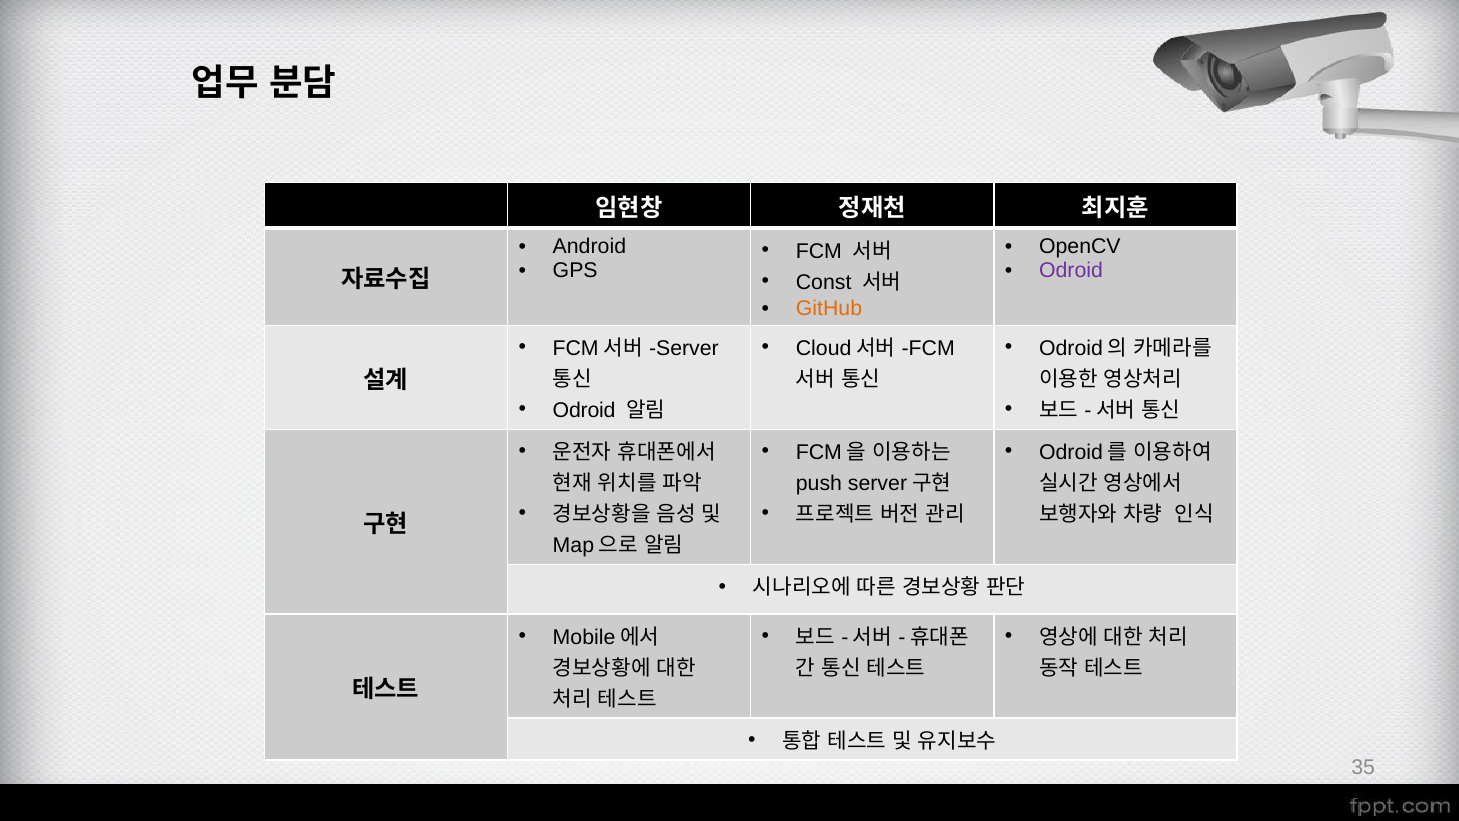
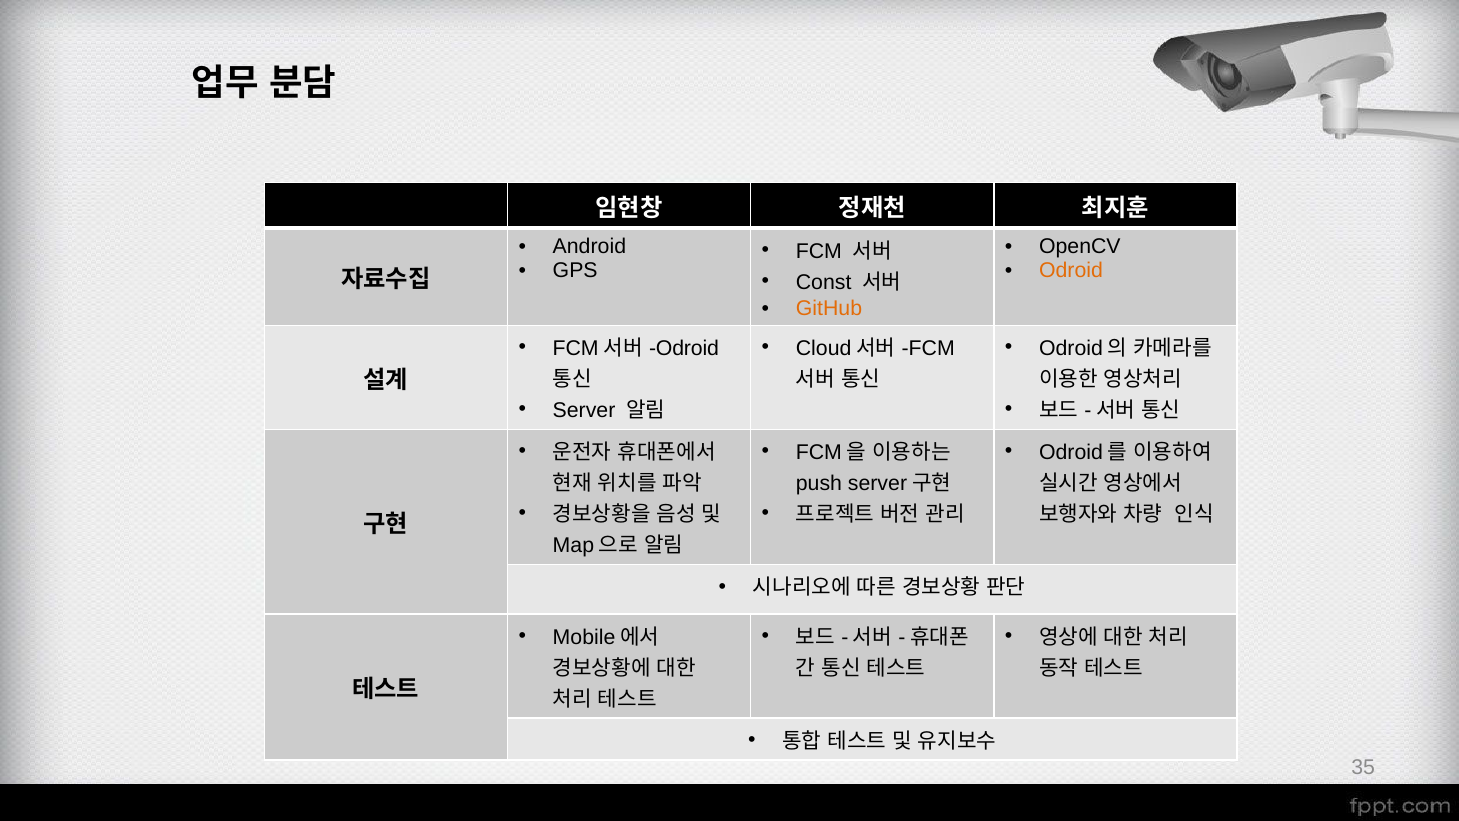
Odroid colour: purple -> orange (1071, 270)
Server: Server -> Odroid (684, 349)
Odroid: Odroid -> Server (584, 411)
